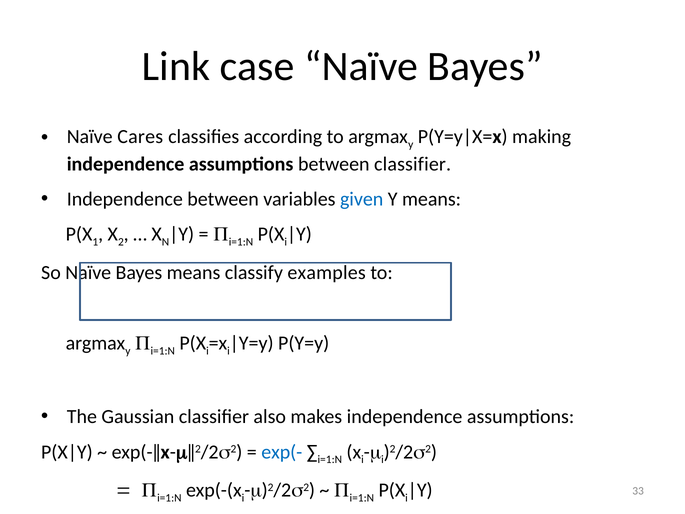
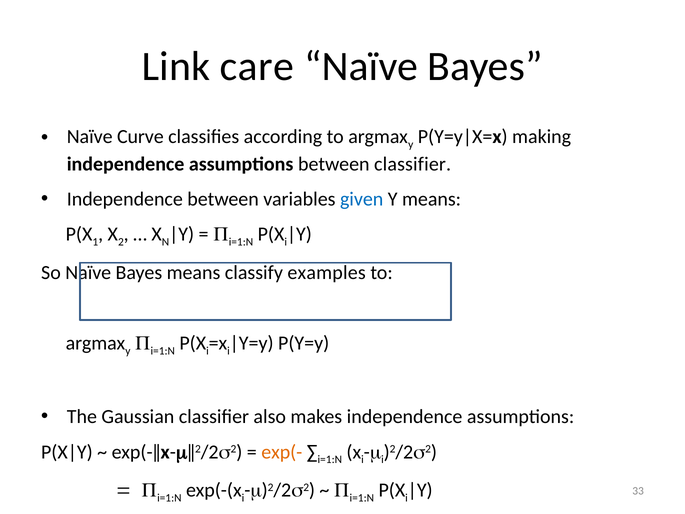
case: case -> care (257, 66)
Cares: Cares -> Curve (140, 137)
exp(- colour: blue -> orange (282, 452)
